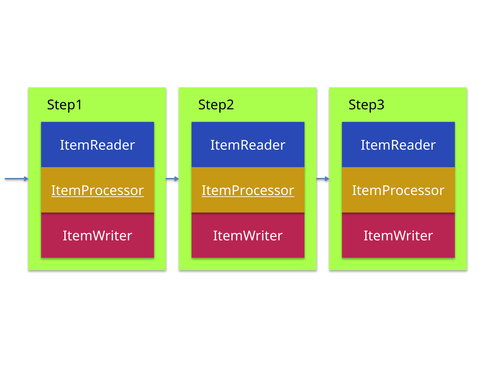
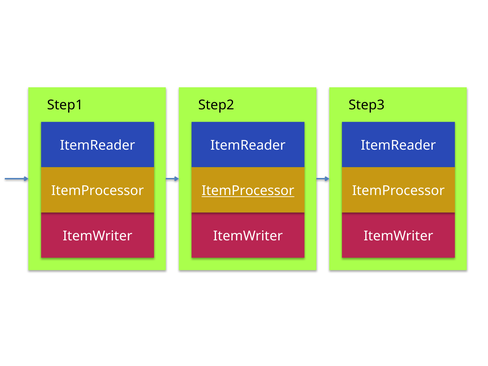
ItemProcessor underline: present -> none (98, 191)
